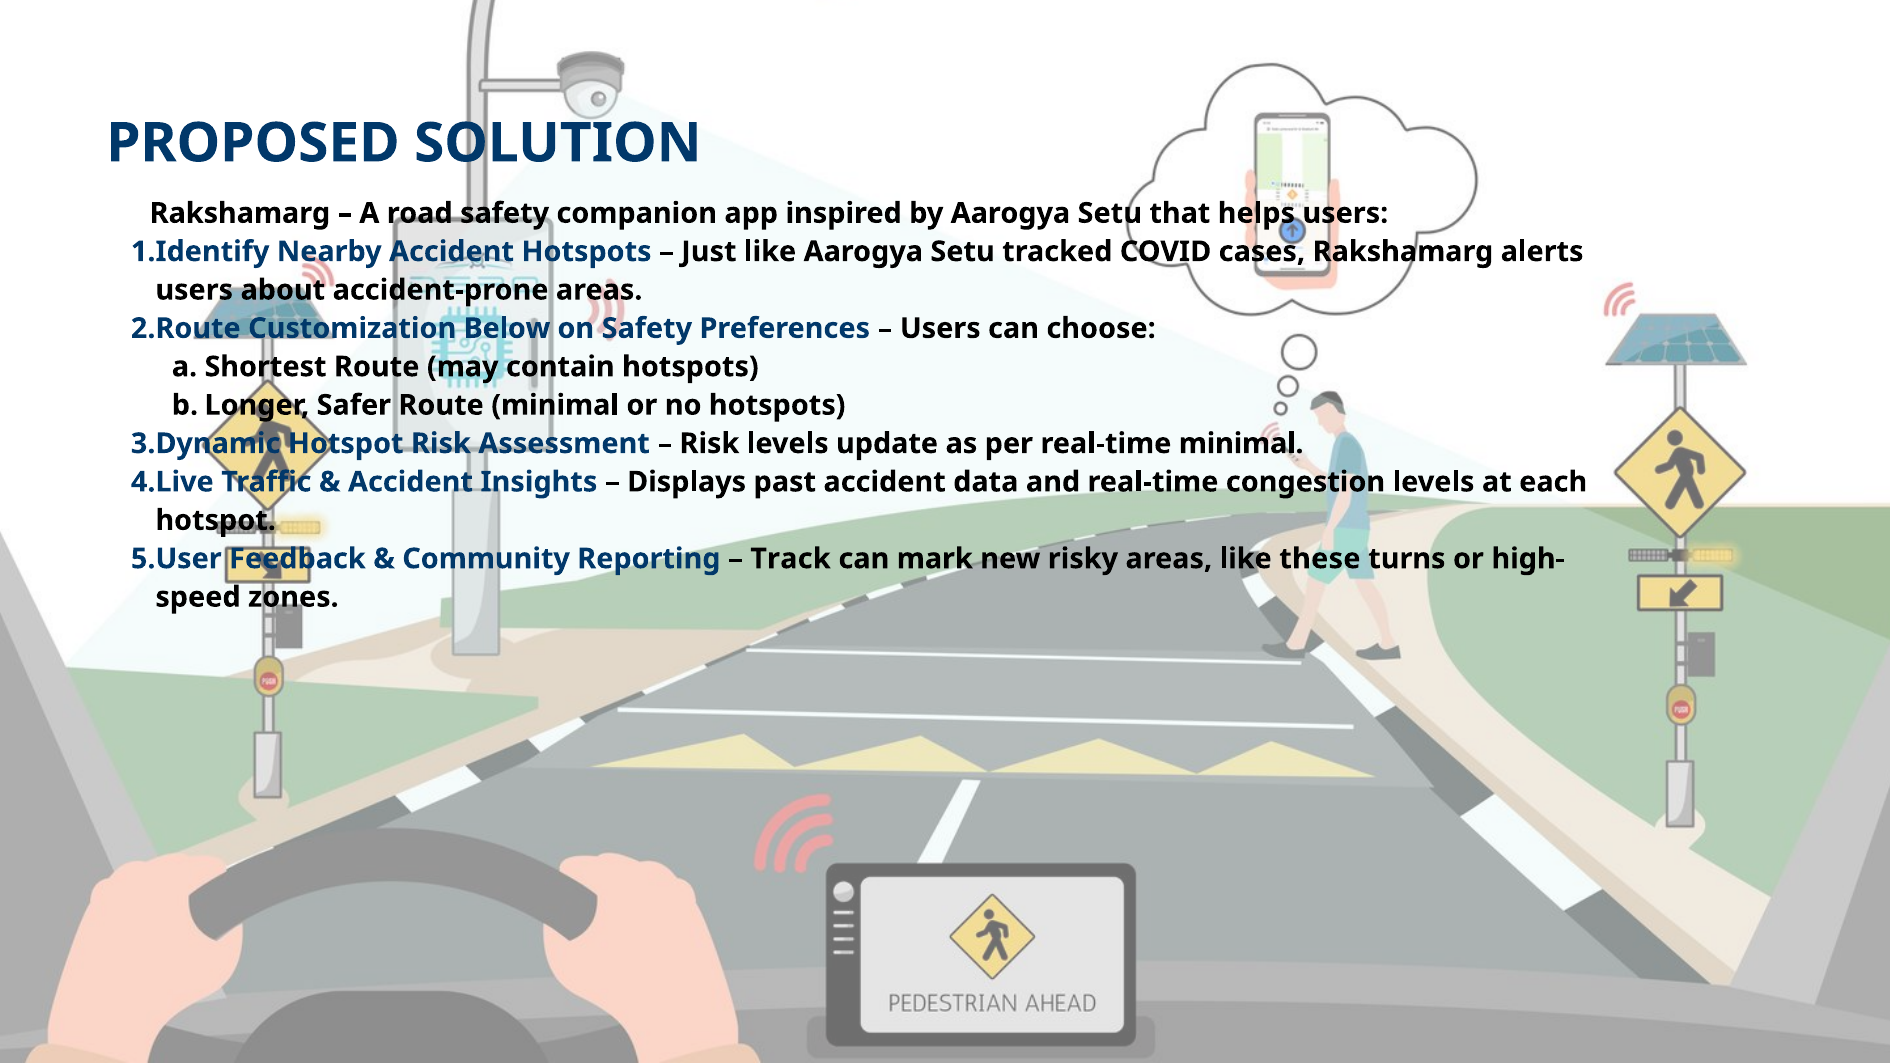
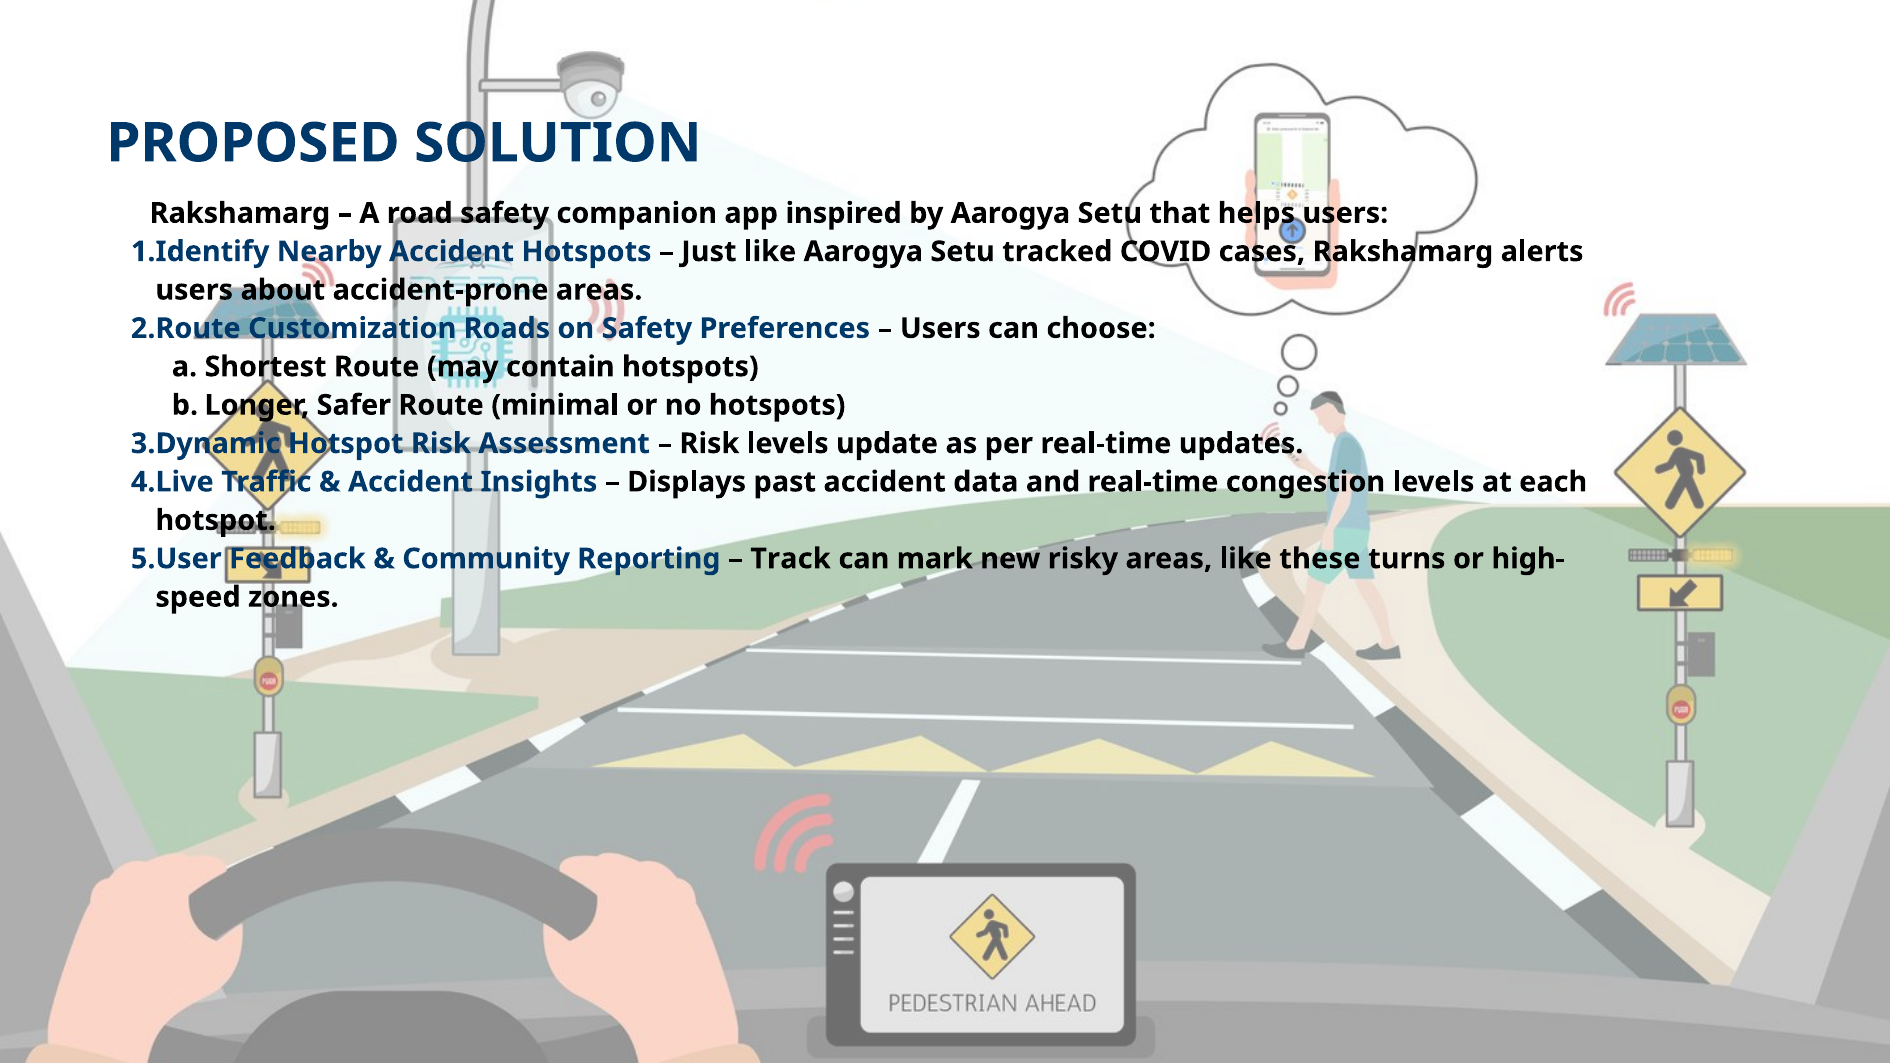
Below: Below -> Roads (507, 328)
real-time minimal: minimal -> updates (1241, 444)
